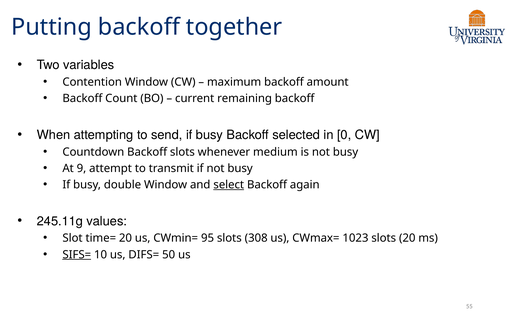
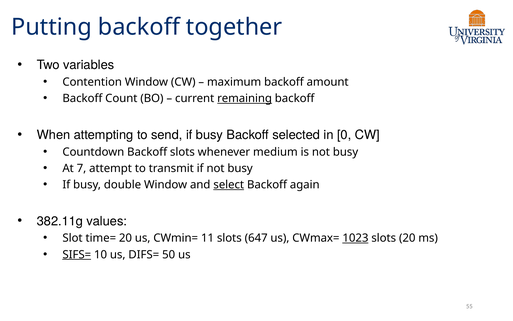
remaining underline: none -> present (245, 98)
9: 9 -> 7 (81, 168)
245.11g: 245.11g -> 382.11g (60, 221)
95: 95 -> 11 (208, 238)
308: 308 -> 647 (256, 238)
1023 underline: none -> present (355, 238)
